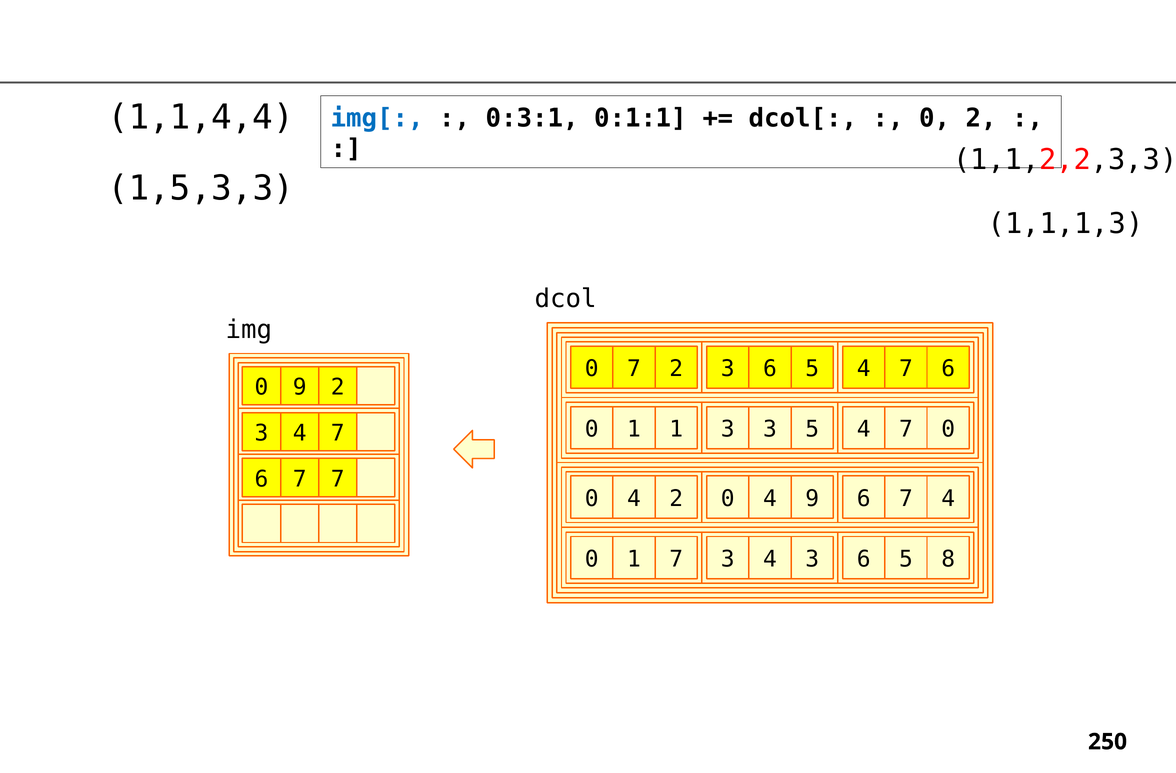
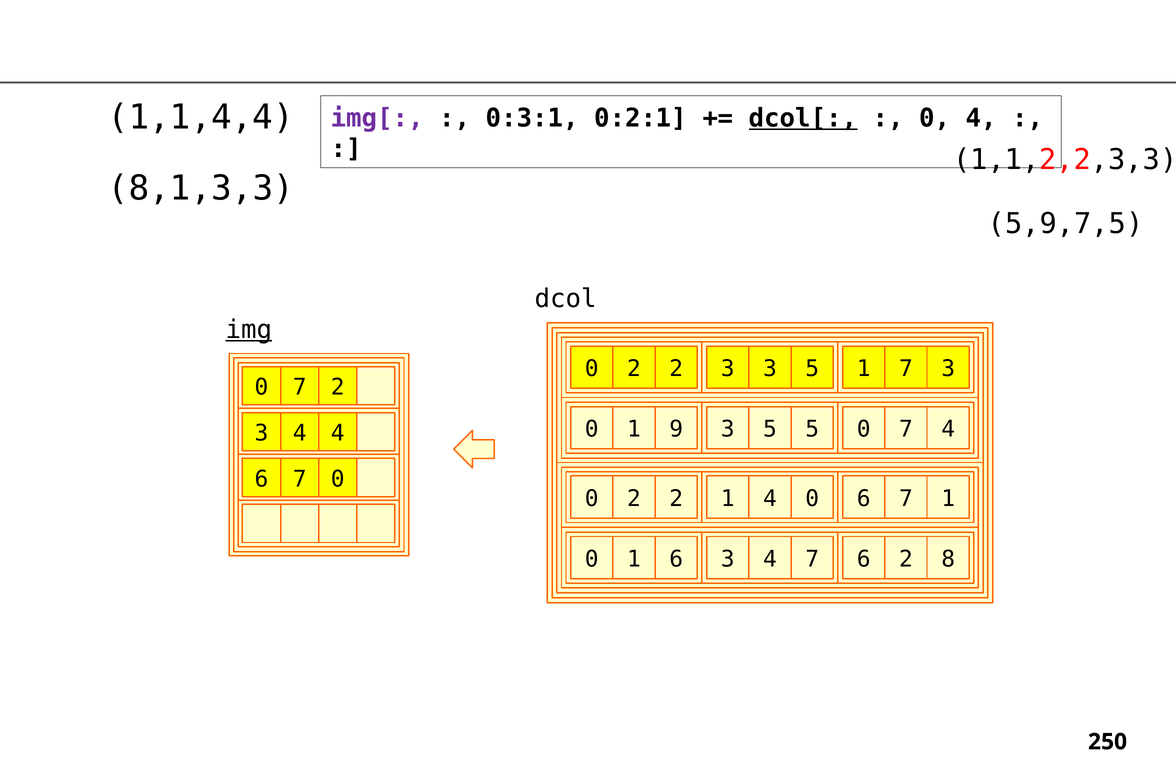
img[ colour: blue -> purple (377, 118)
0:1:1: 0:1:1 -> 0:2:1 (641, 118)
dcol[ underline: none -> present (803, 118)
0 2: 2 -> 4 (981, 118)
1,5,3,3: 1,5,3,3 -> 8,1,3,3 (201, 188)
1,1,1,3: 1,1,1,3 -> 5,9,7,5 (1066, 223)
img underline: none -> present (249, 330)
7: 7 -> 2 (634, 369)
2 3 6: 6 -> 3 (770, 369)
4: 4 -> 1 (864, 369)
6: 6 -> 3 (948, 369)
9: 9 -> 7 (300, 387)
1 1: 1 -> 9 (676, 429)
3: 3 -> 5 (770, 429)
4: 4 -> 0 (864, 429)
7 0: 0 -> 4 (948, 429)
3 4 7: 7 -> 4 (338, 433)
7 7: 7 -> 0 (338, 479)
4: 4 -> 2 (634, 498)
2 0: 0 -> 1 (728, 498)
9: 9 -> 0 (812, 498)
7 4: 4 -> 1 (948, 498)
1 7: 7 -> 6 (676, 559)
4 3: 3 -> 7 (812, 559)
5: 5 -> 2 (906, 559)
